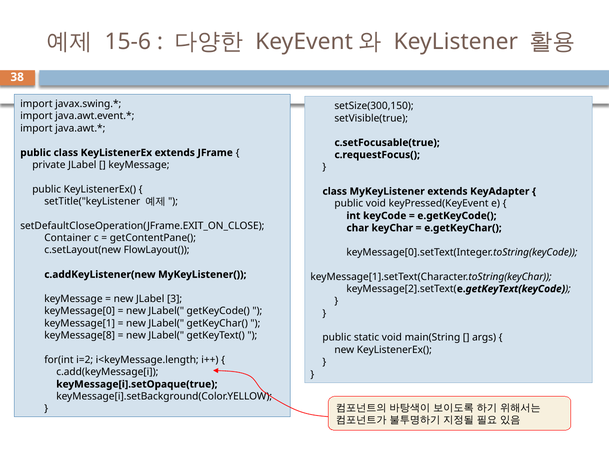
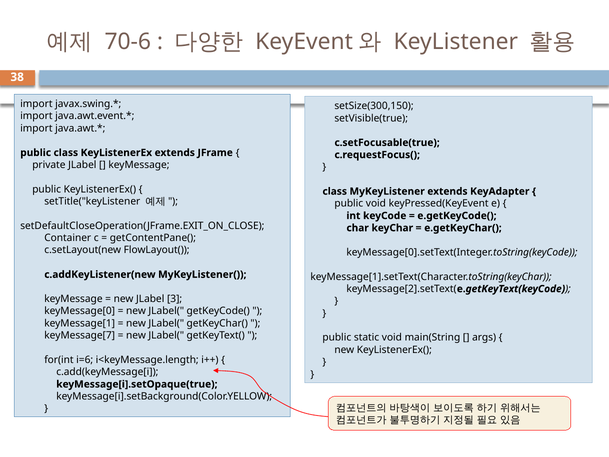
15-6: 15-6 -> 70-6 (128, 42)
keyMessage[8: keyMessage[8 -> keyMessage[7 (80, 335)
i=2: i=2 -> i=6 (85, 360)
